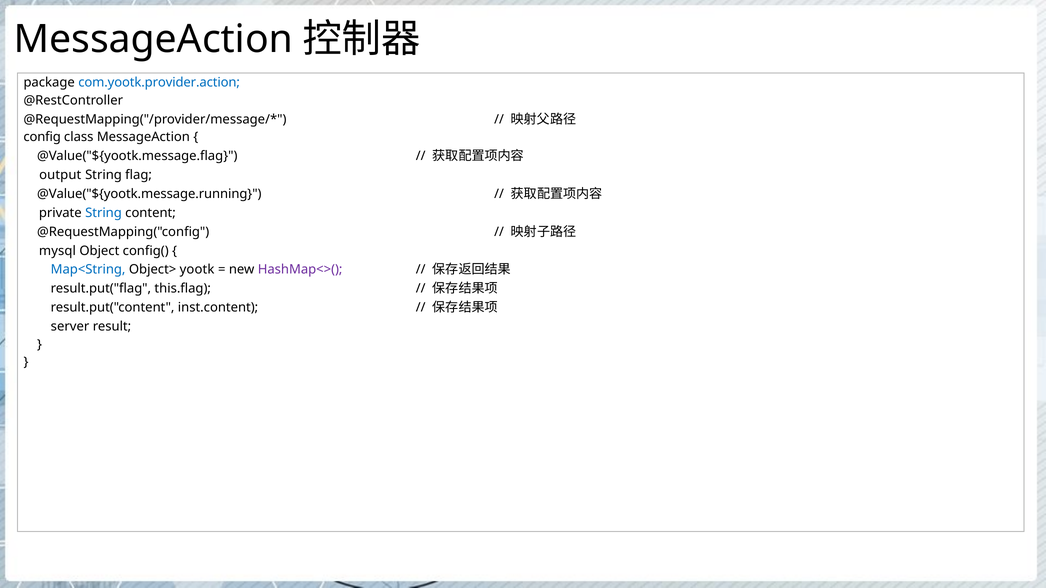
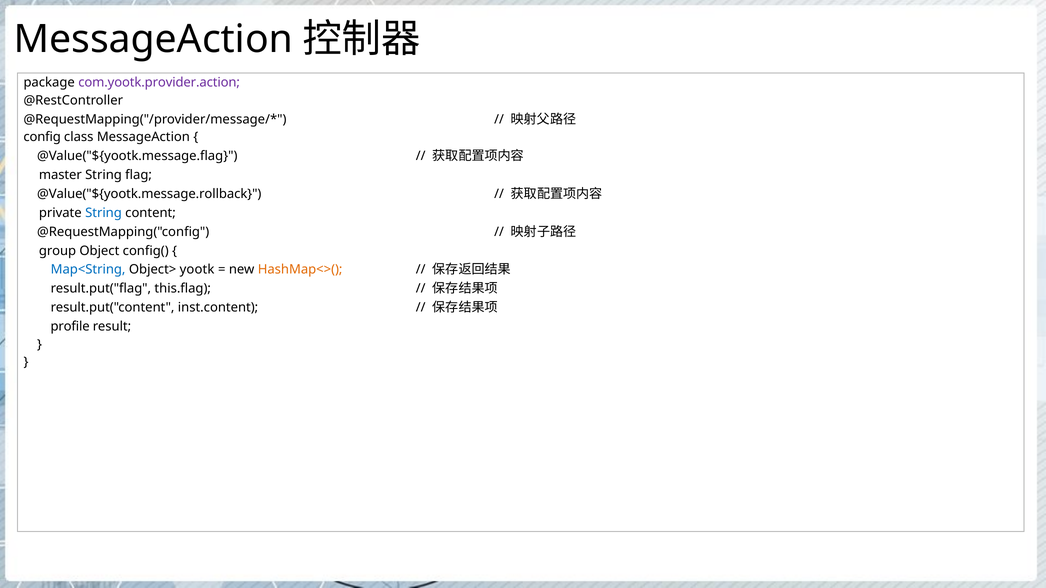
com.yootk.provider.action colour: blue -> purple (159, 83)
output: output -> master (60, 175)
@Value("${yootk.message.running: @Value("${yootk.message.running -> @Value("${yootk.message.rollback (149, 194)
mysql: mysql -> group (58, 251)
HashMap<>( colour: purple -> orange (300, 270)
server: server -> profile (70, 327)
